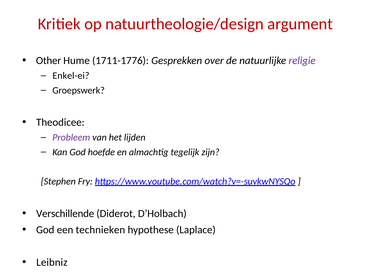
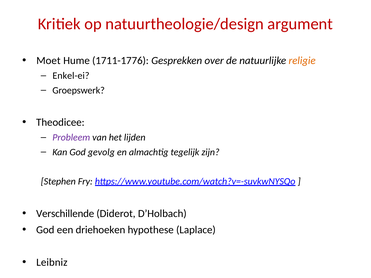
Other: Other -> Moet (48, 61)
religie colour: purple -> orange (302, 61)
hoefde: hoefde -> gevolg (101, 152)
technieken: technieken -> driehoeken (100, 230)
